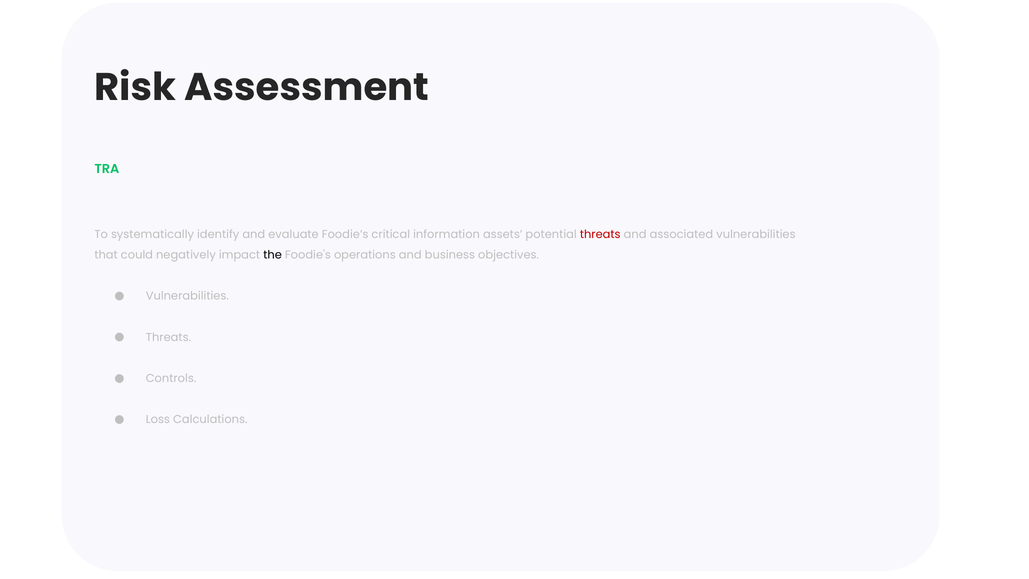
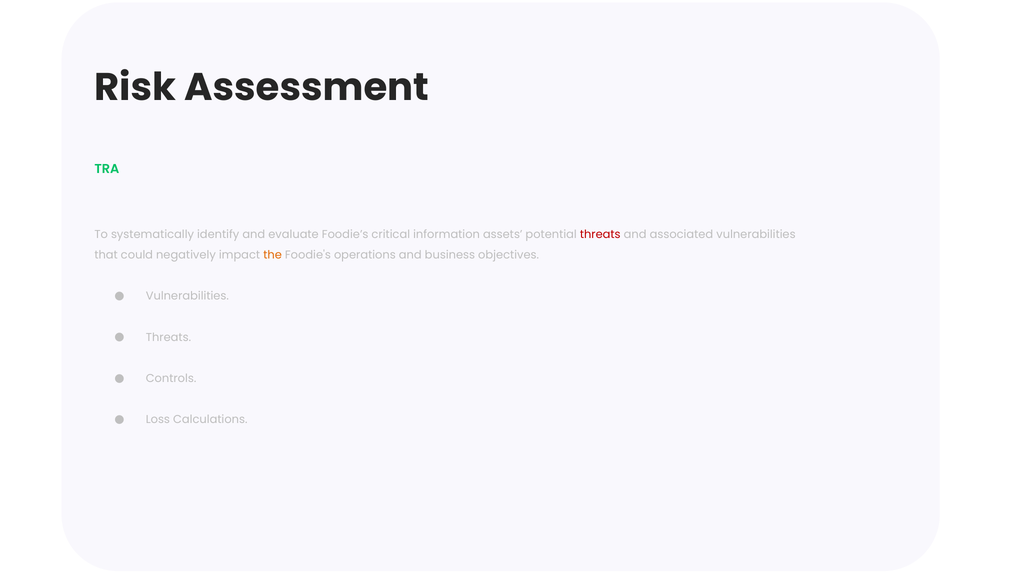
the colour: black -> orange (273, 255)
